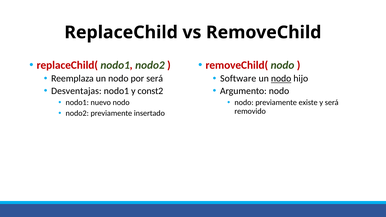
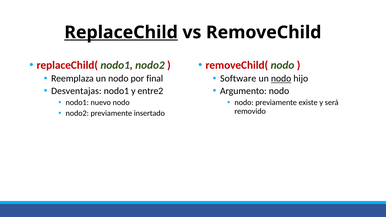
ReplaceChild underline: none -> present (121, 32)
por será: será -> final (155, 79)
const2: const2 -> entre2 (150, 91)
